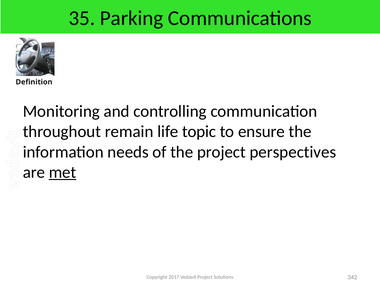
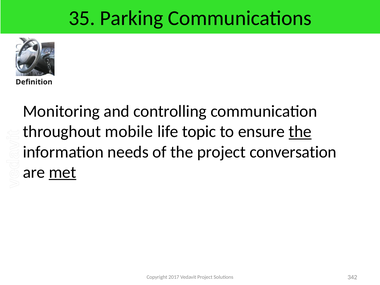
remain: remain -> mobile (129, 132)
the underline: none -> present (300, 132)
perspectives: perspectives -> conversation (293, 152)
